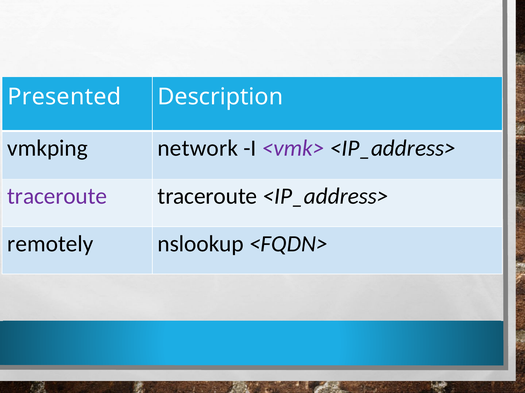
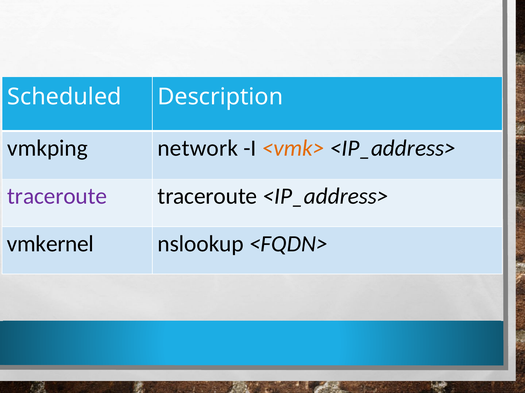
Presented: Presented -> Scheduled (64, 97)
<vmk> colour: purple -> orange (293, 148)
remotely: remotely -> vmkernel (50, 244)
